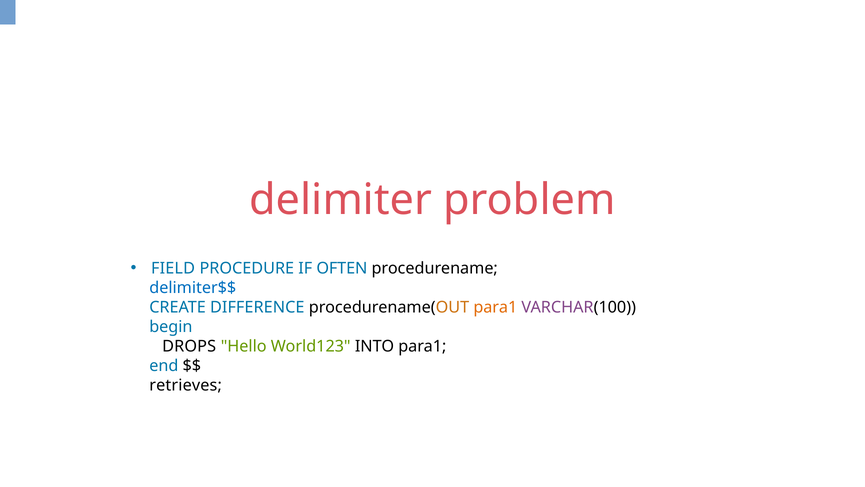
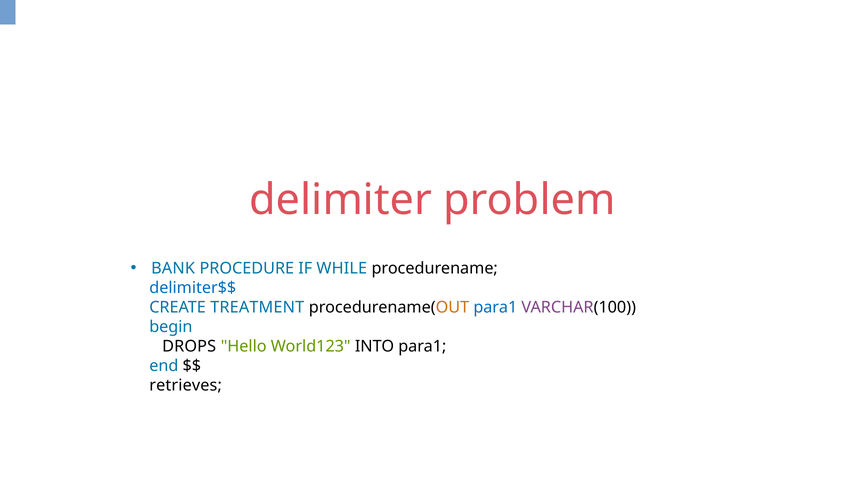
FIELD: FIELD -> BANK (173, 268)
OFTEN: OFTEN -> WHILE (342, 268)
DIFFERENCE: DIFFERENCE -> TREATMENT (257, 307)
para1 colour: orange -> blue (495, 307)
